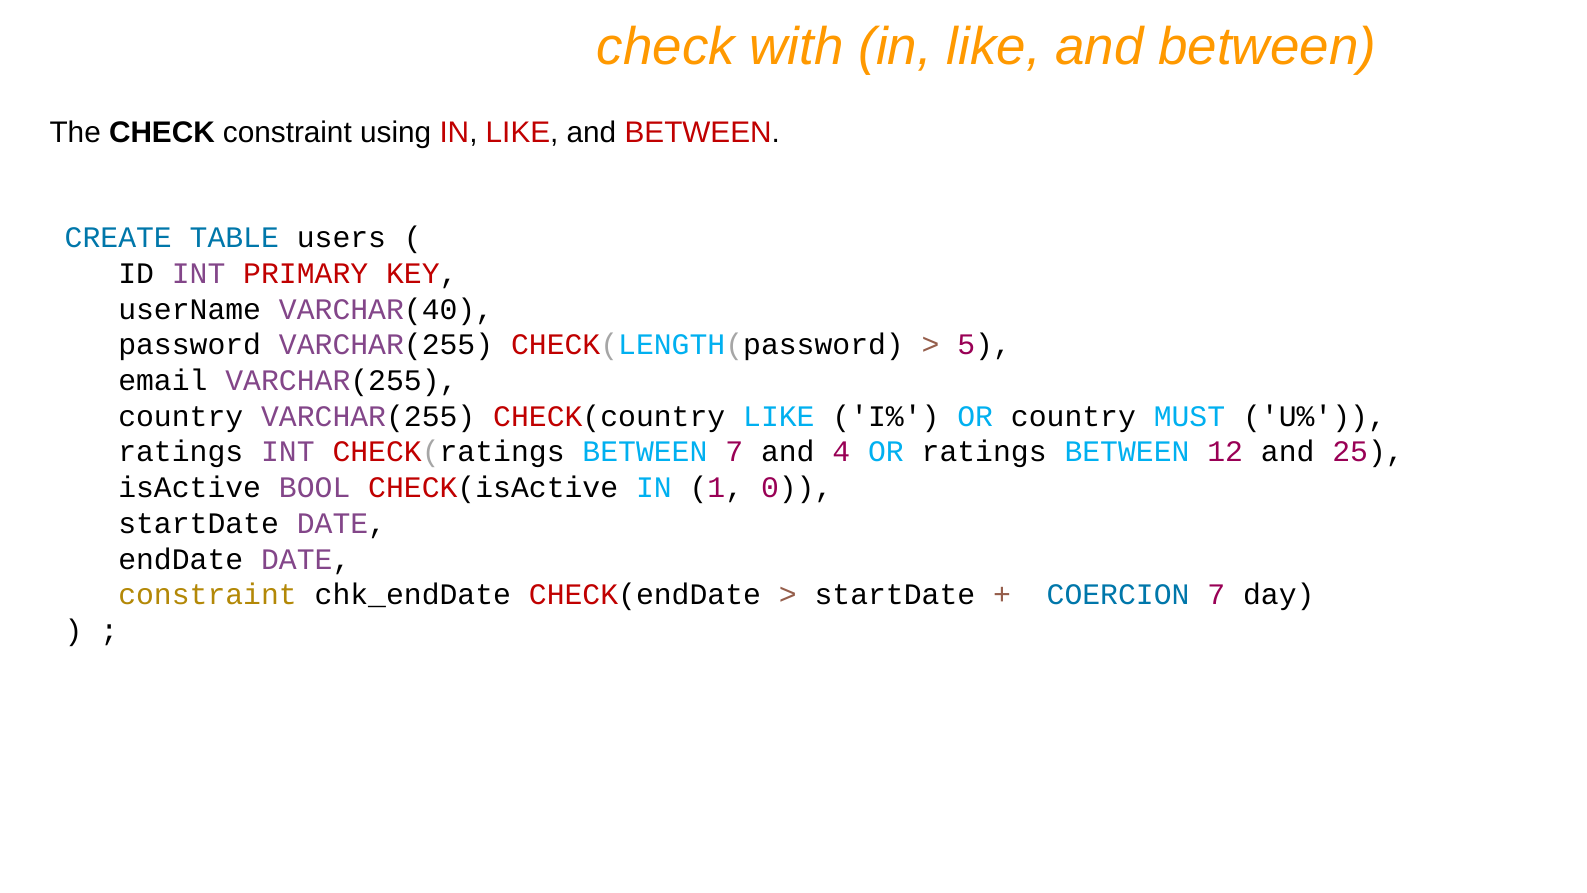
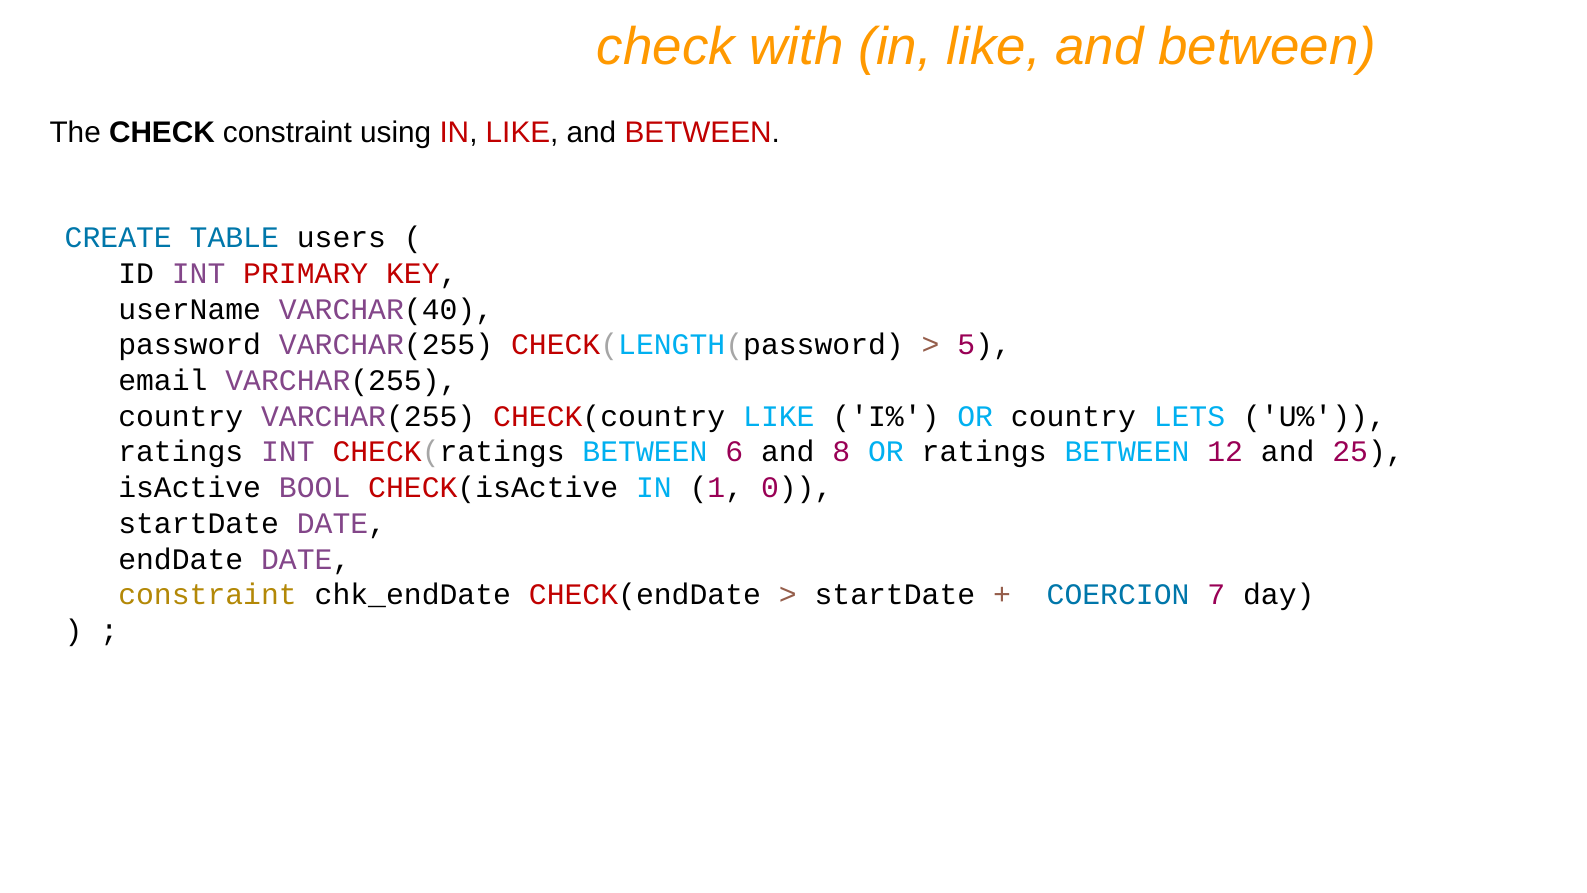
MUST: MUST -> LETS (1189, 416)
BETWEEN 7: 7 -> 6 (734, 452)
4: 4 -> 8 (841, 452)
